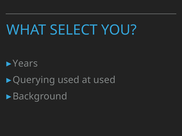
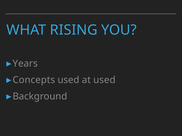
SELECT: SELECT -> RISING (74, 30)
Querying: Querying -> Concepts (34, 80)
